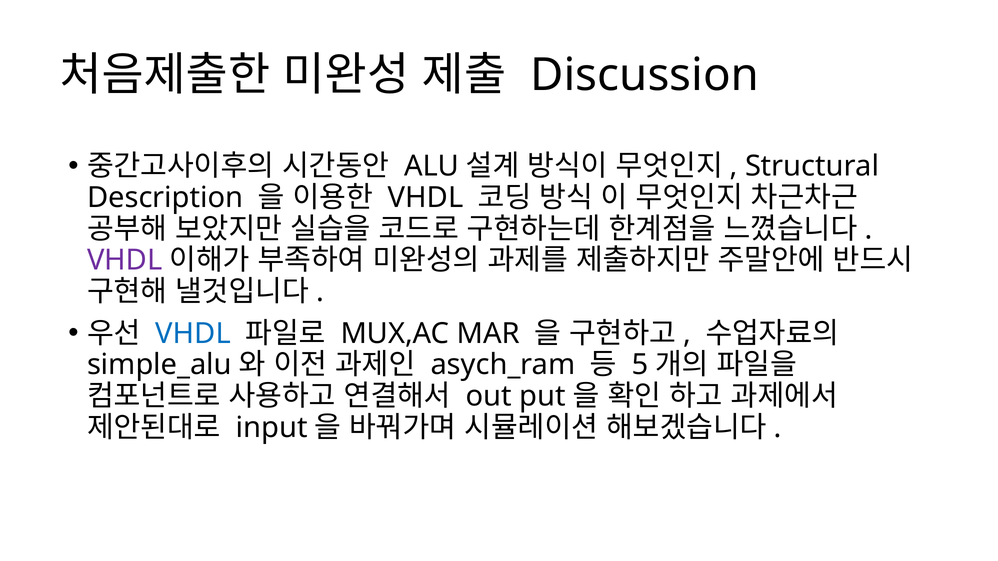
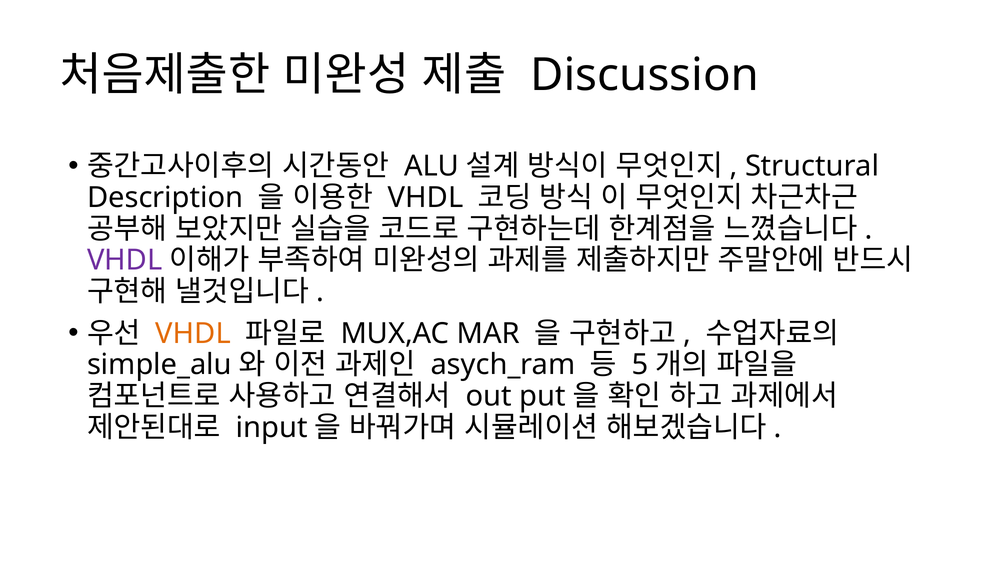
VHDL colour: blue -> orange (193, 334)
